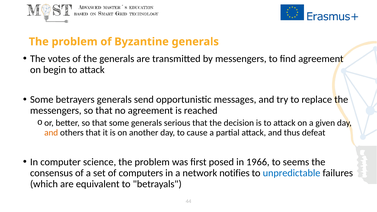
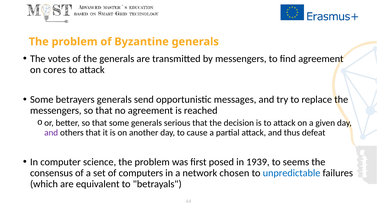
begin: begin -> cores (55, 70)
and colour: orange -> purple (51, 133)
1966: 1966 -> 1939 (258, 162)
notifies: notifies -> chosen (234, 173)
